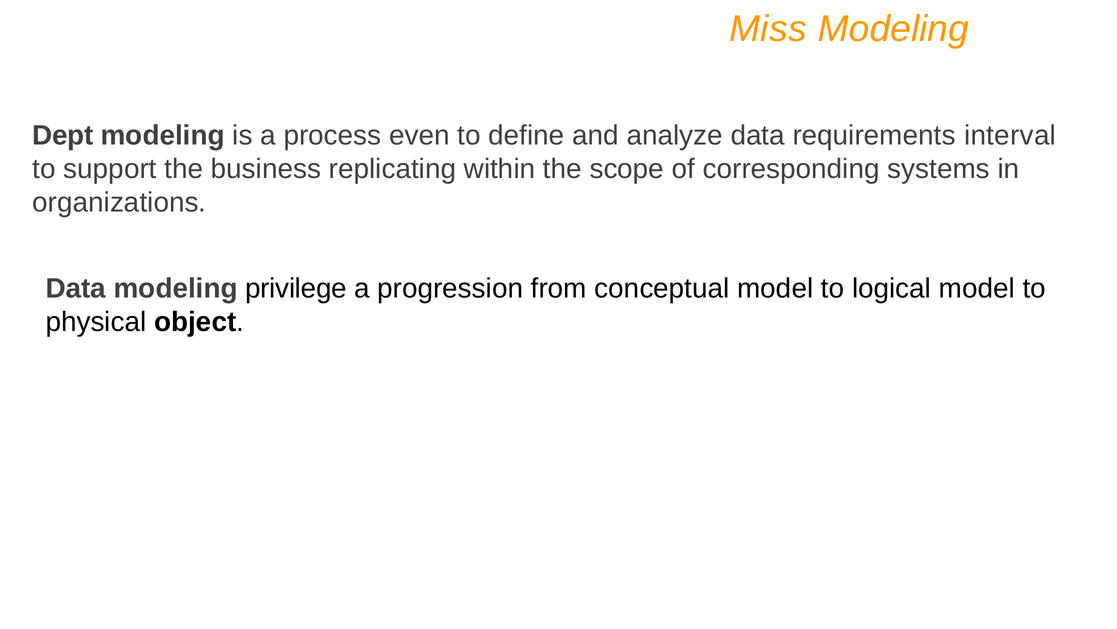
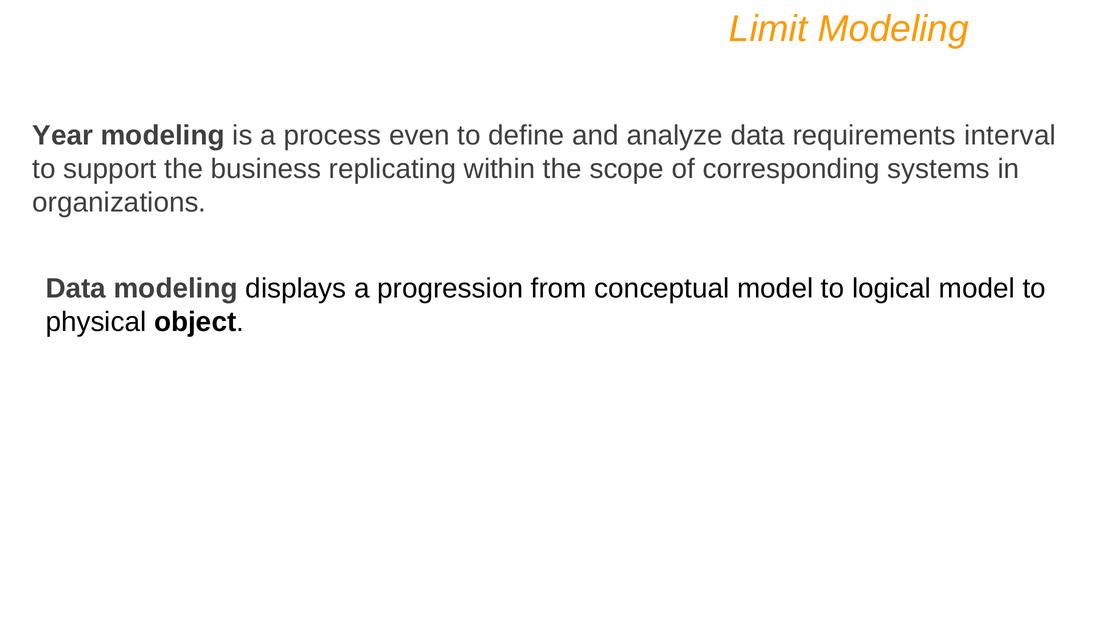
Miss: Miss -> Limit (768, 29)
Dept: Dept -> Year (63, 135)
privilege: privilege -> displays (296, 288)
